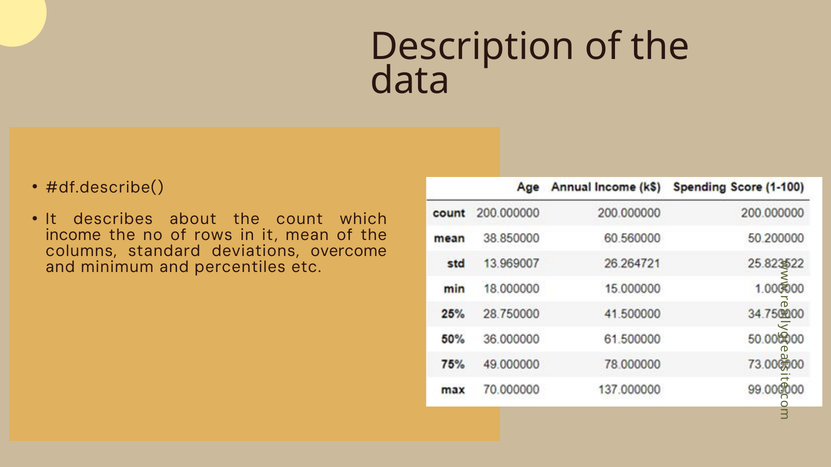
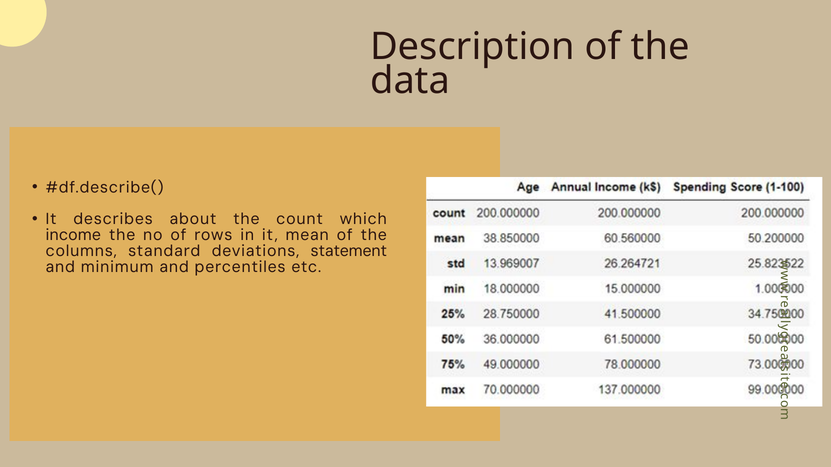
overcome: overcome -> statement (349, 251)
